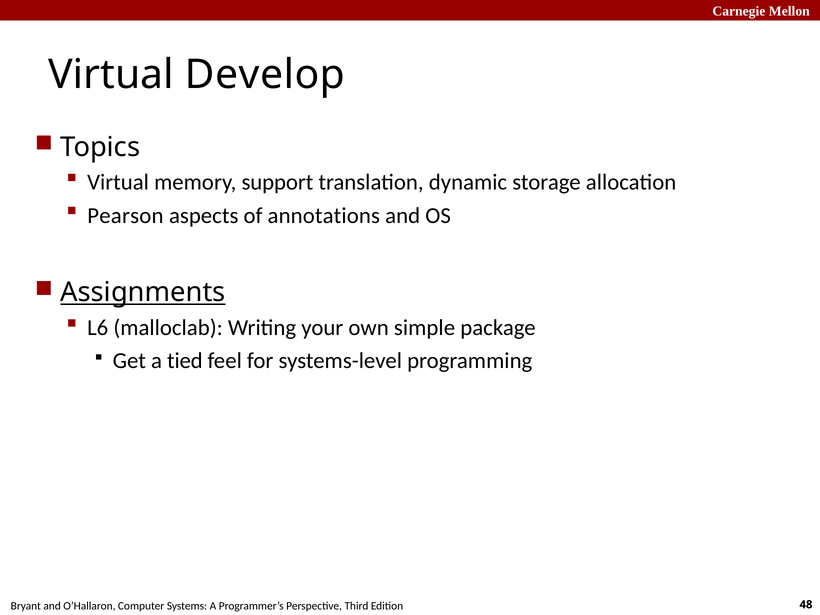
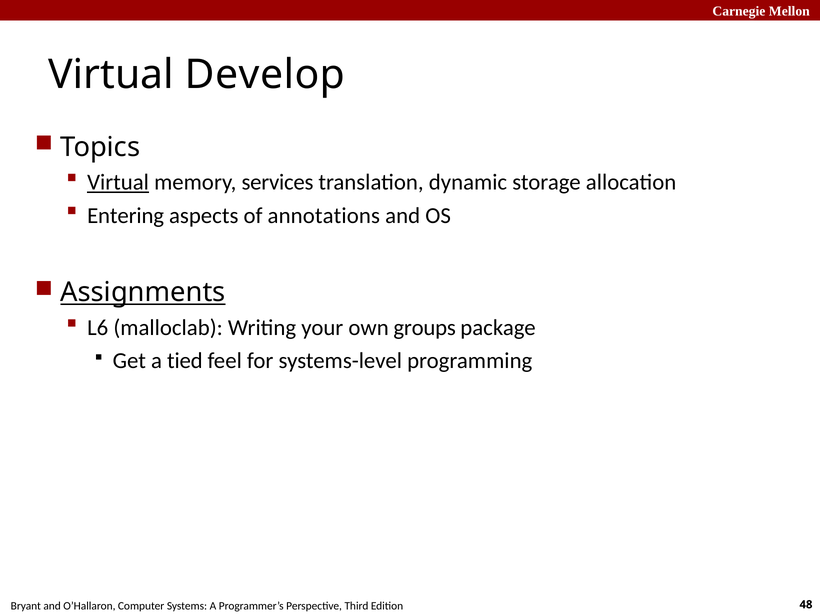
Virtual underline: none -> present (118, 182)
support: support -> services (278, 182)
Pearson: Pearson -> Entering (126, 215)
simple: simple -> groups (425, 328)
